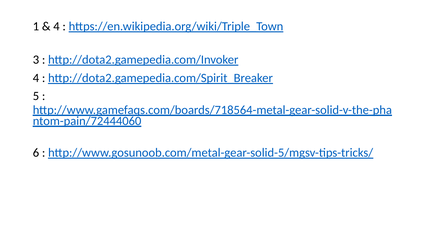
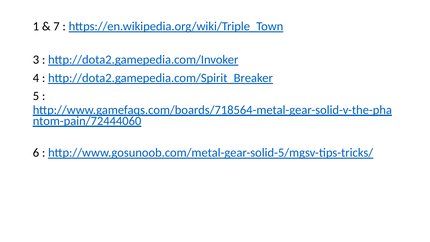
4: 4 -> 7 (56, 26)
